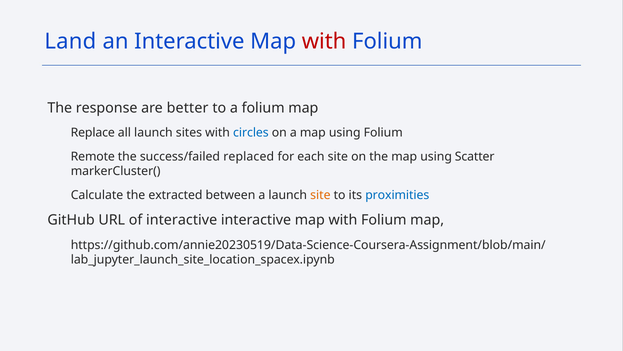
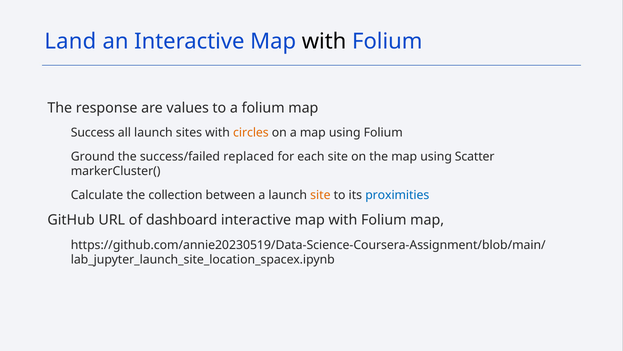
with colour: red -> black (324, 42)
better: better -> values (188, 108)
Replace: Replace -> Success (93, 132)
circles colour: blue -> orange (251, 132)
Remote: Remote -> Ground (93, 156)
extracted: extracted -> collection (175, 195)
of interactive: interactive -> dashboard (182, 220)
